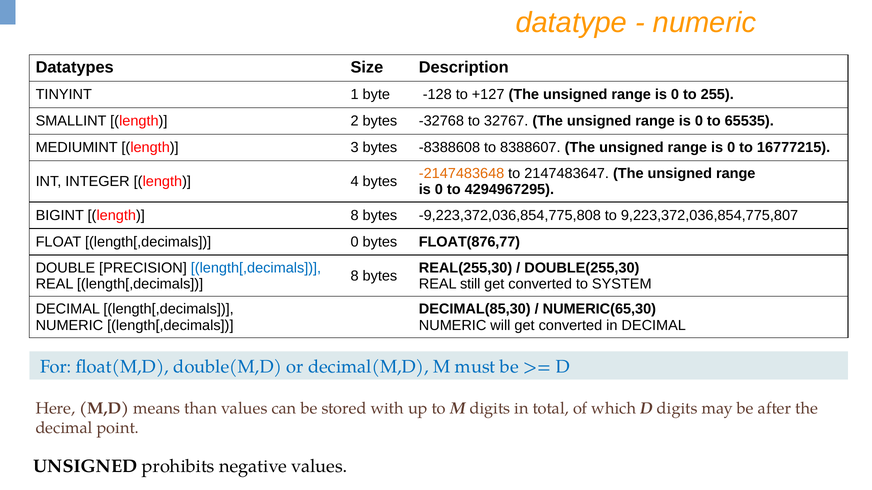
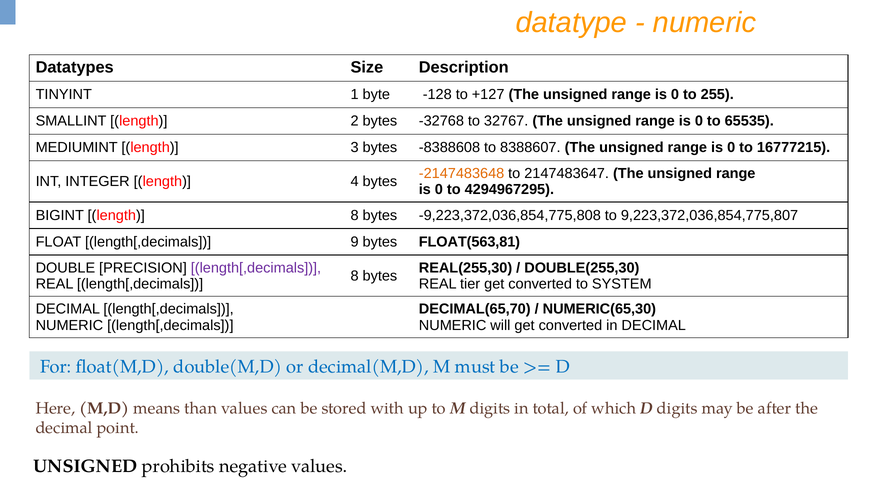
length[,decimals 0: 0 -> 9 (355, 242)
FLOAT(876,77: FLOAT(876,77 -> FLOAT(563,81 (469, 242)
length[,decimals colour: blue -> purple (256, 268)
still: still -> tier (470, 284)
DECIMAL(85,30: DECIMAL(85,30 -> DECIMAL(65,70 (475, 310)
